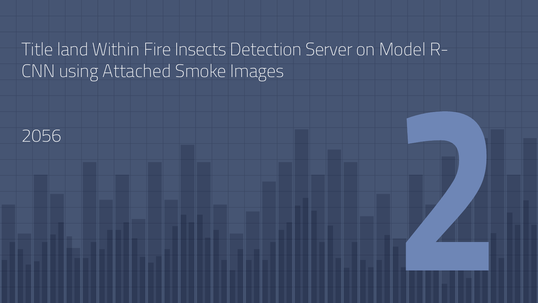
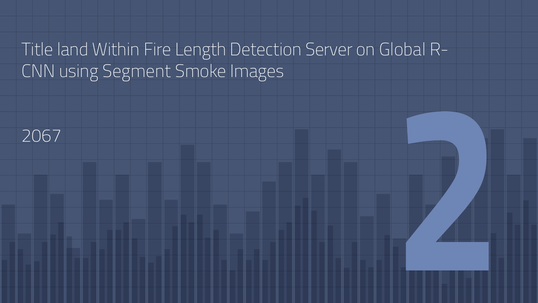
Insects: Insects -> Length (201, 50)
Model: Model -> Global (402, 50)
Attached: Attached -> Segment (137, 71)
2056: 2056 -> 2067 (42, 136)
